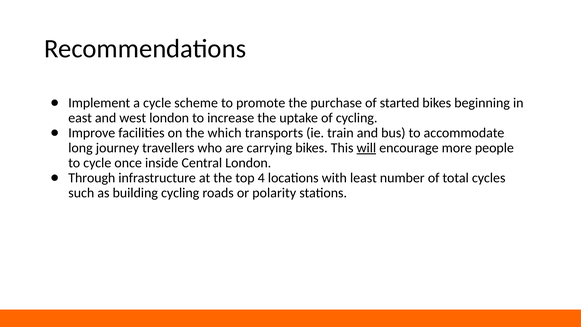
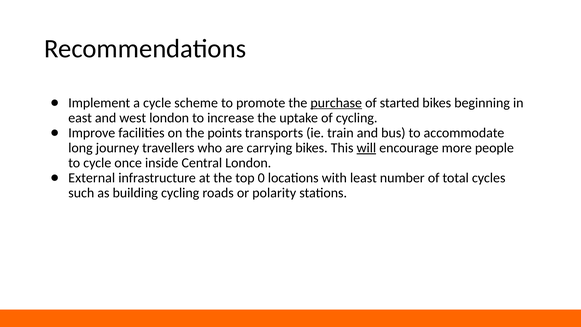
purchase underline: none -> present (336, 103)
which: which -> points (225, 133)
Through: Through -> External (92, 178)
4: 4 -> 0 (261, 178)
